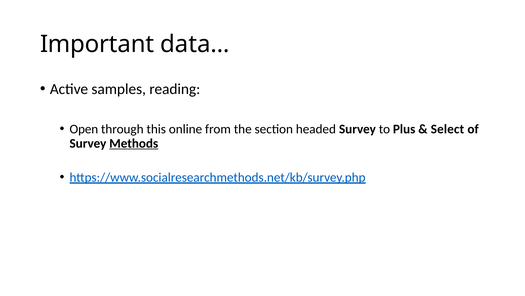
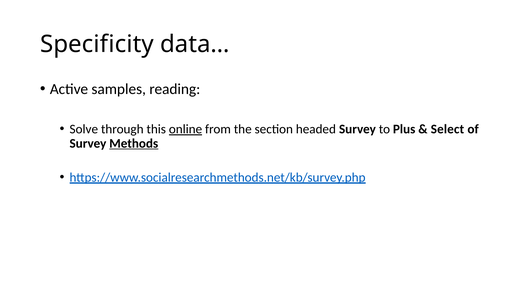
Important: Important -> Specificity (97, 44)
Open: Open -> Solve (84, 129)
online underline: none -> present (186, 129)
